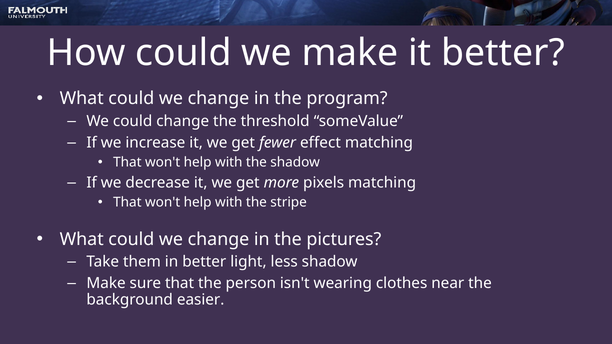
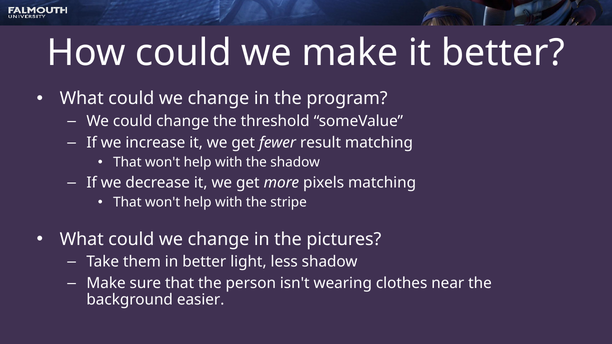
effect: effect -> result (321, 143)
